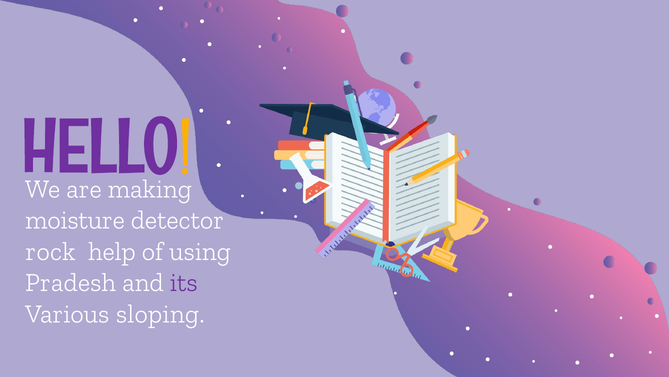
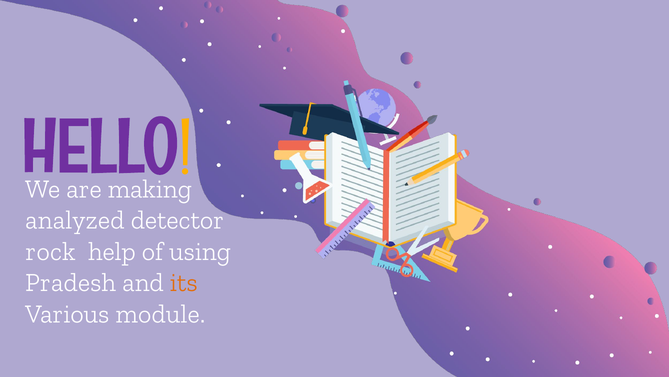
moisture: moisture -> analyzed (75, 220)
its colour: purple -> orange (184, 282)
sloping: sloping -> module (160, 314)
